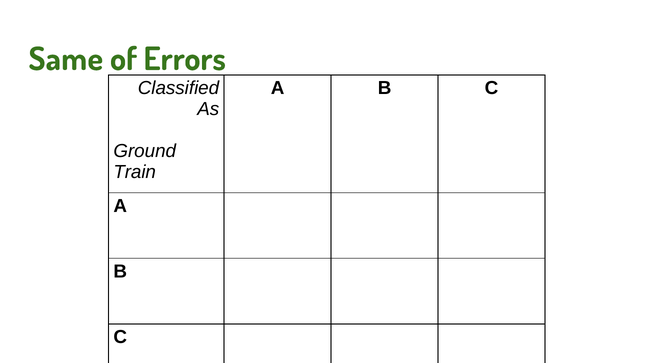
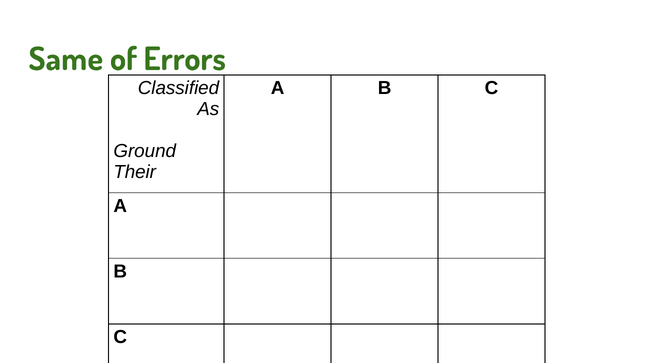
Train: Train -> Their (135, 172)
